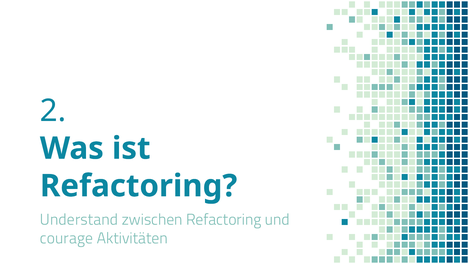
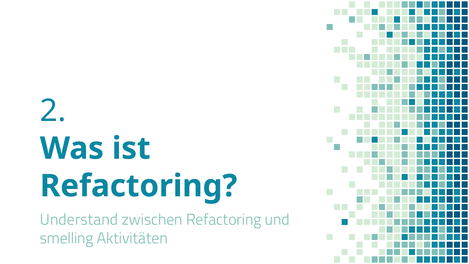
courage: courage -> smelling (67, 238)
